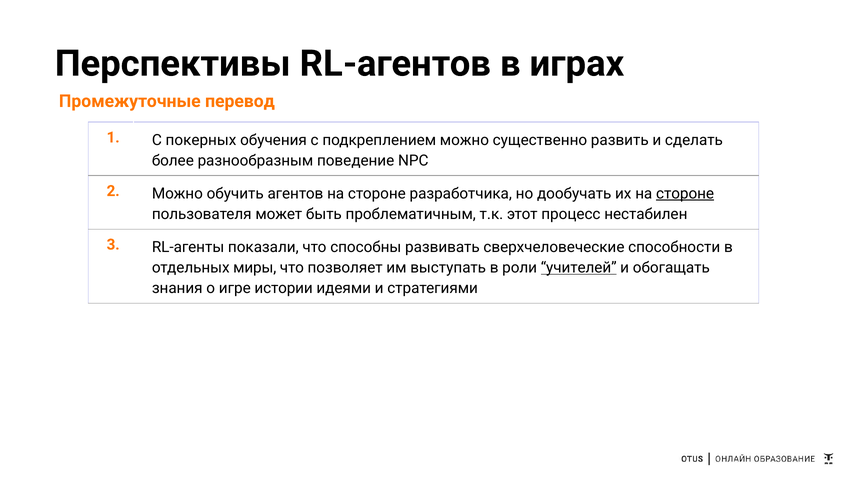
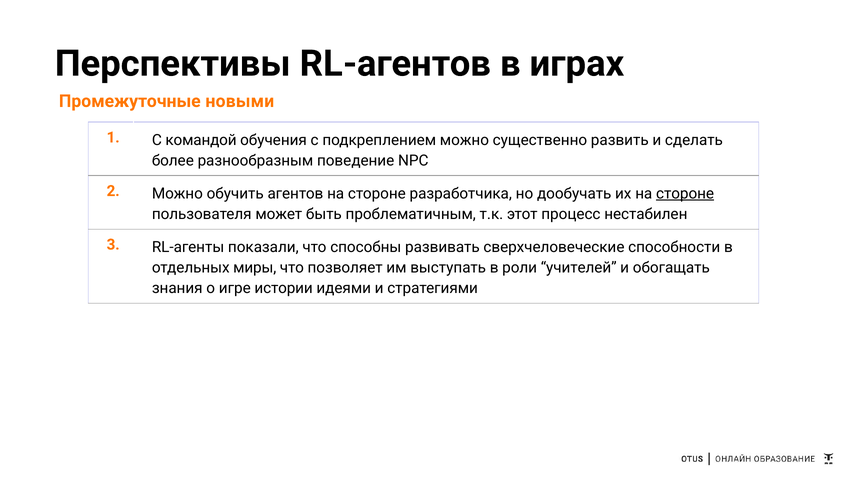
перевод: перевод -> новыми (240, 101)
покерных: покерных -> командой (201, 140)
учителей underline: present -> none (579, 267)
